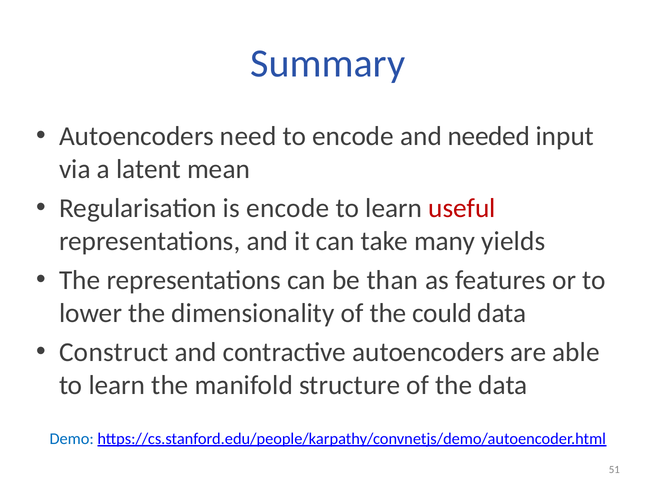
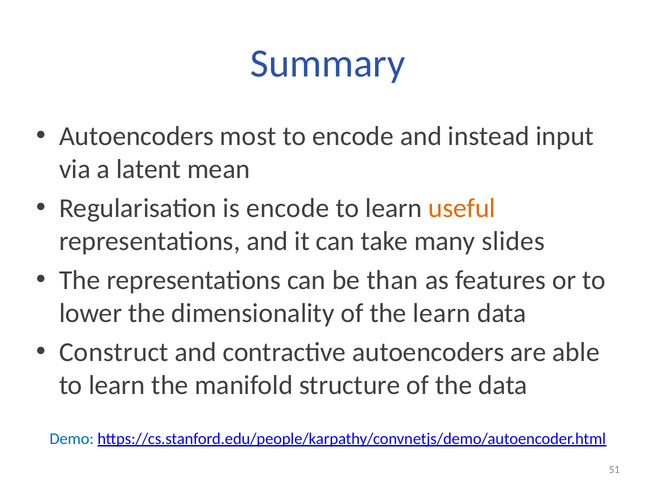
need: need -> most (248, 136)
needed: needed -> instead (489, 136)
useful colour: red -> orange (462, 208)
yields: yields -> slides (513, 241)
the could: could -> learn (442, 313)
